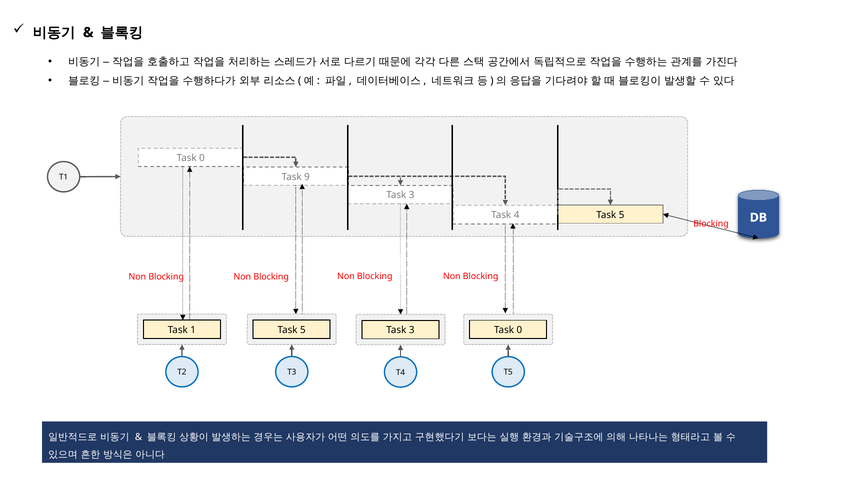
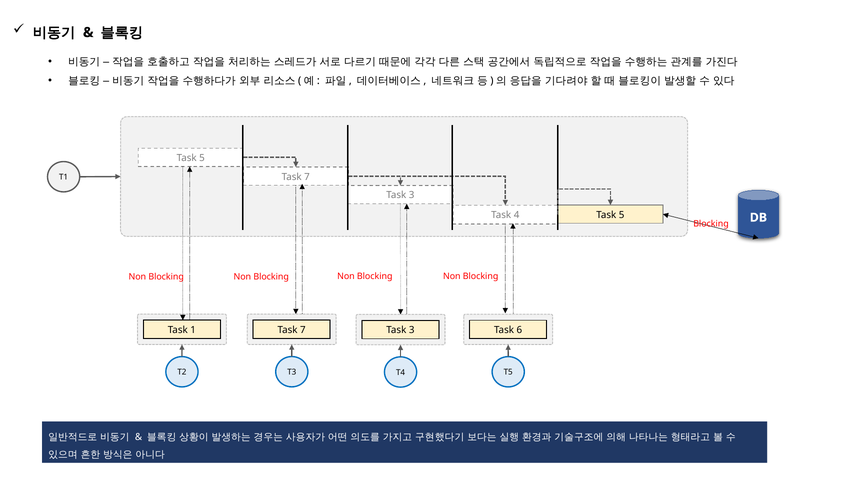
0: 0 -> 5 (202, 158)
T1 Task 9: 9 -> 7 (307, 177)
5: 5 -> 7 (303, 330)
0: 0 -> 6 (519, 330)
